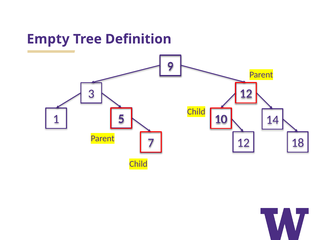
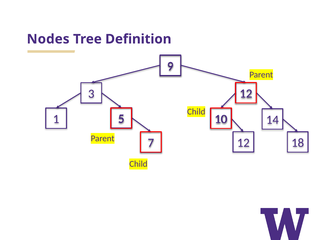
Empty: Empty -> Nodes (48, 39)
